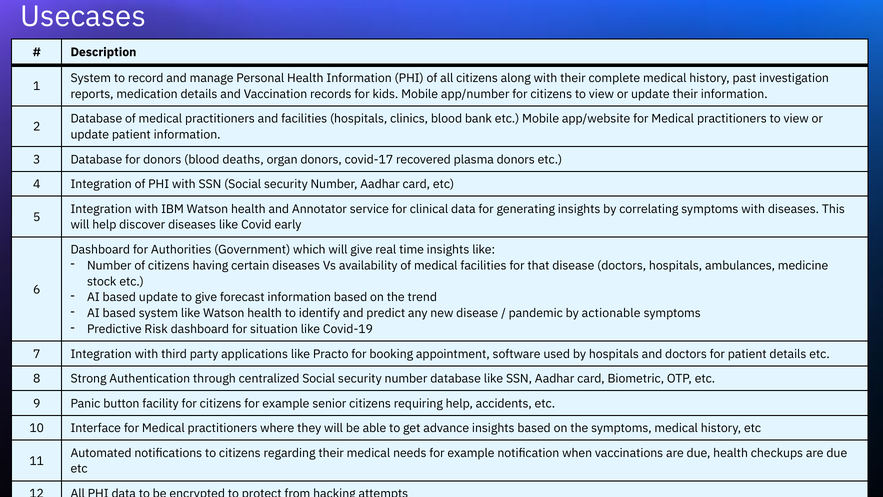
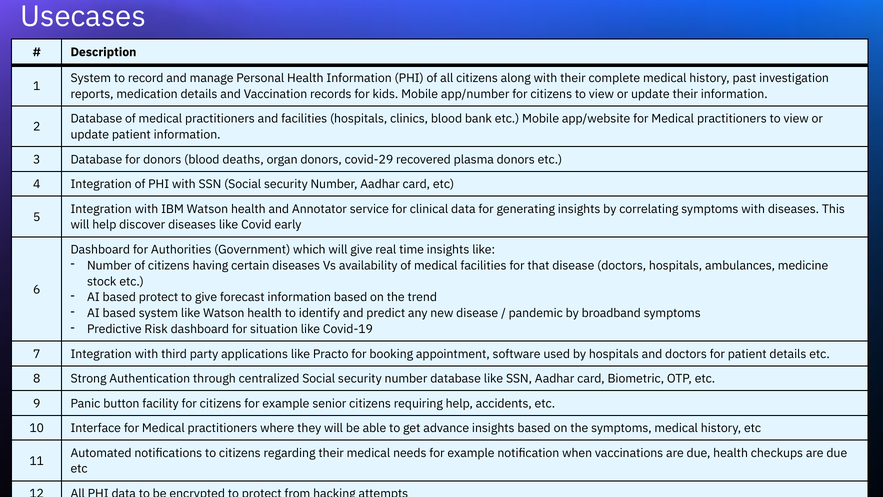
covid-17: covid-17 -> covid-29 (369, 159)
based update: update -> protect (159, 297)
actionable: actionable -> broadband (611, 313)
